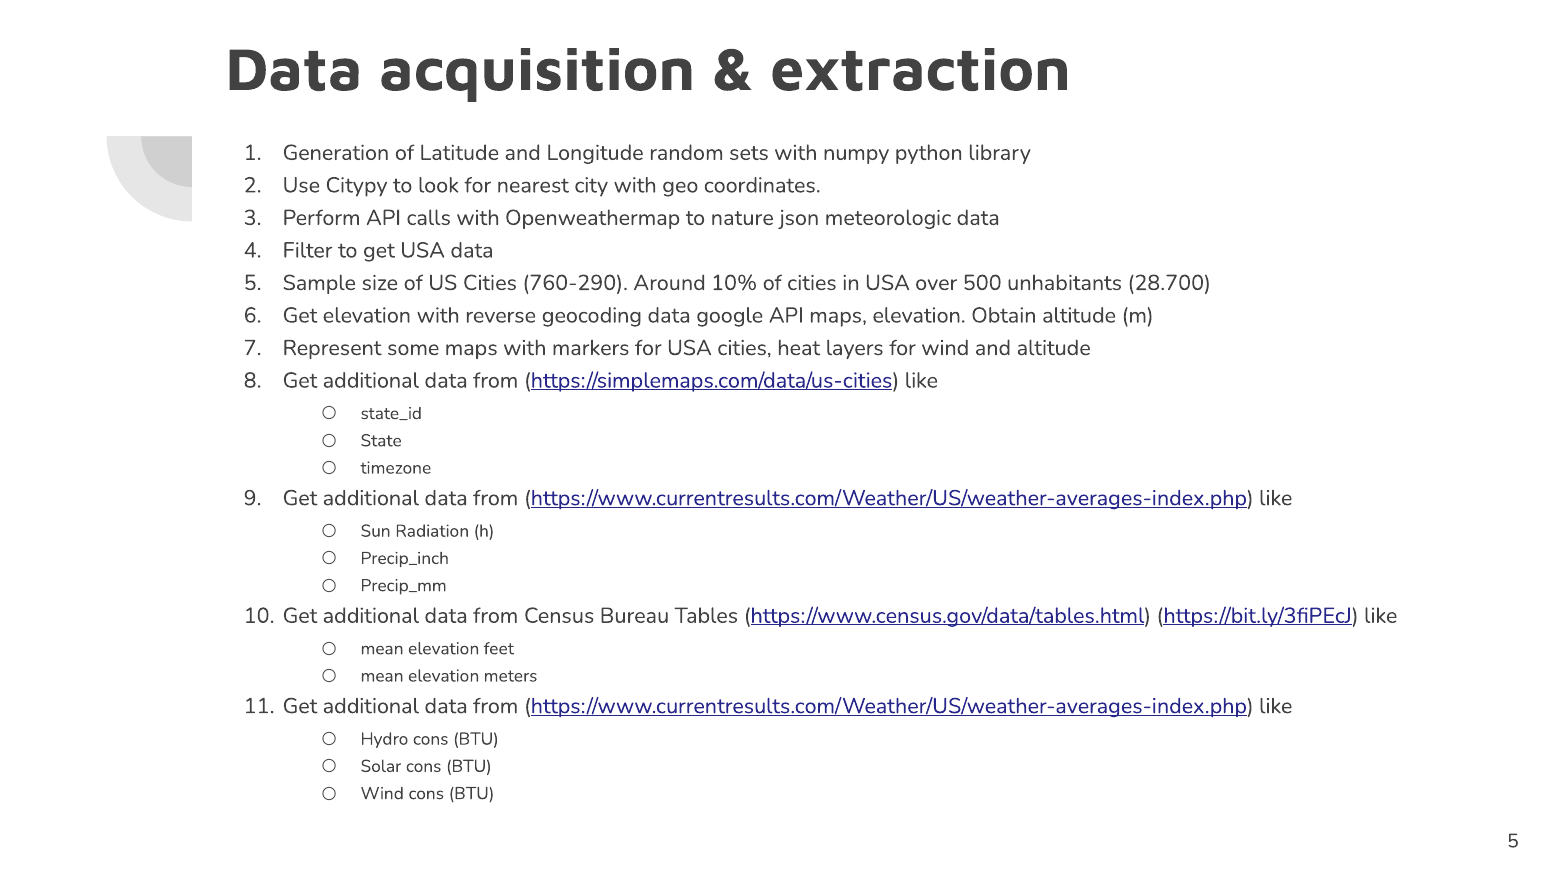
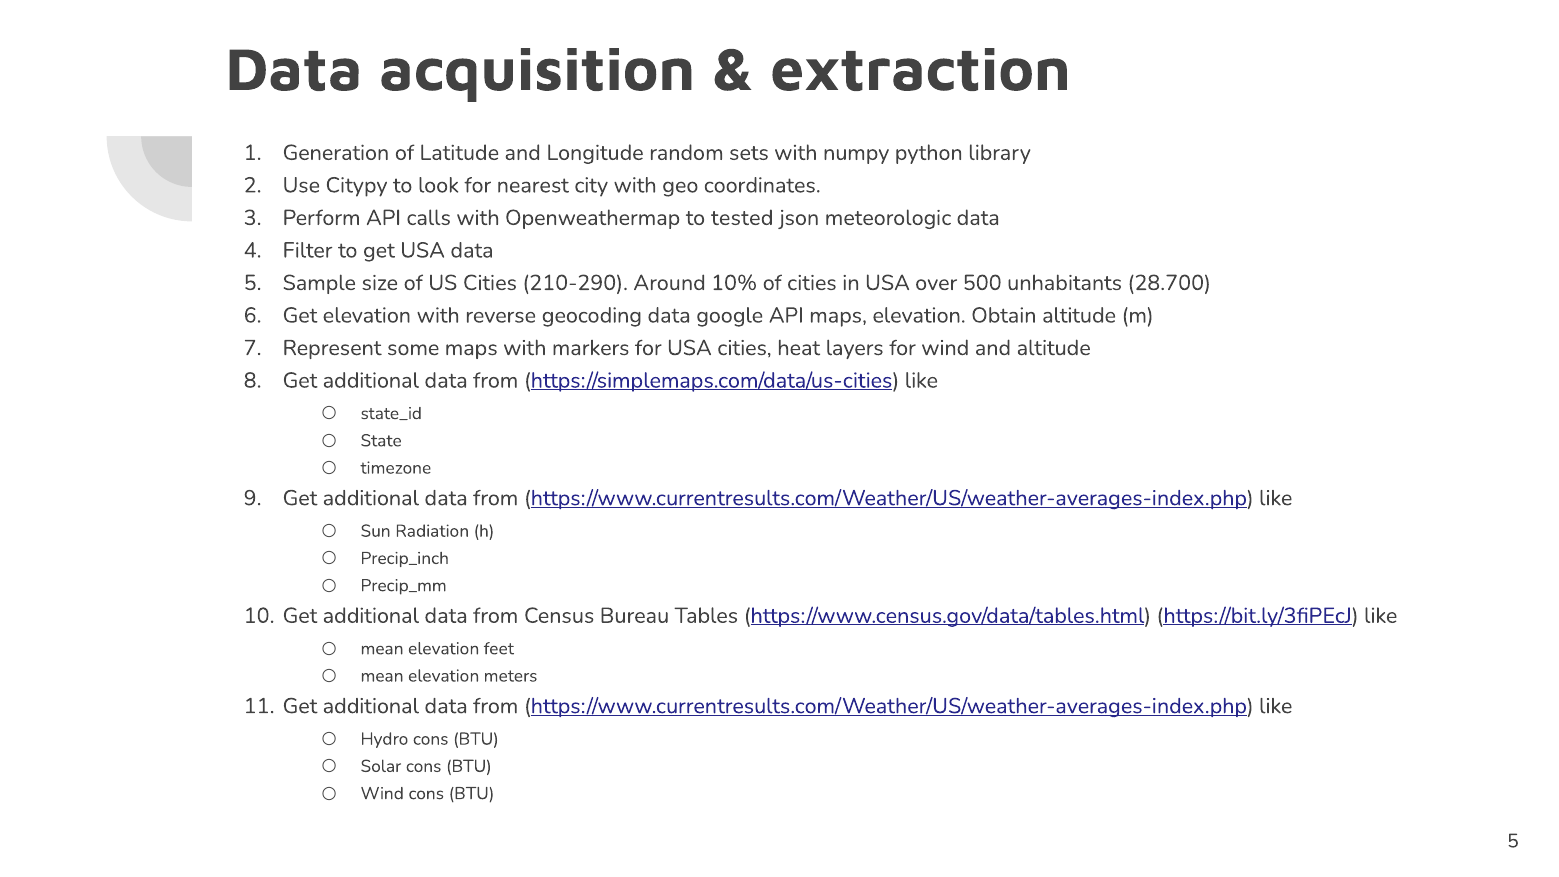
nature: nature -> tested (742, 218)
760-290: 760-290 -> 210-290 (575, 283)
